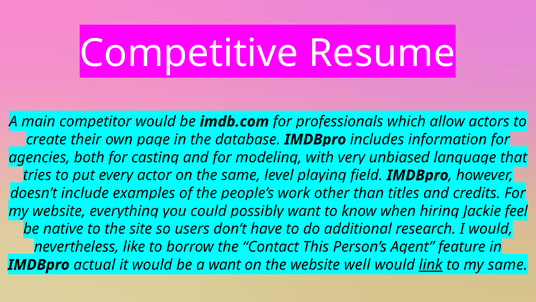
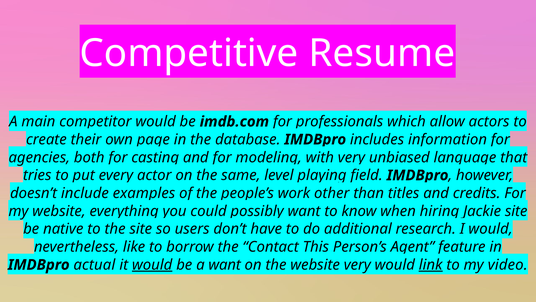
feel: feel -> site (516, 211)
would underline: none -> present (152, 264)
website well: well -> very (357, 264)
my same: same -> video (508, 264)
